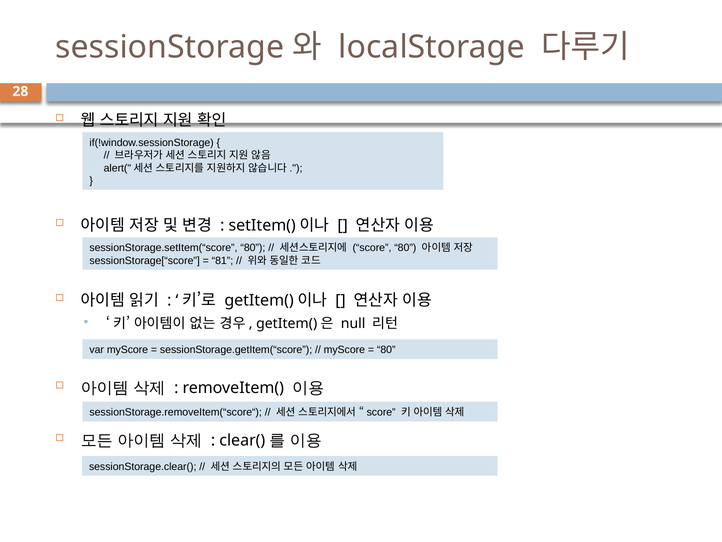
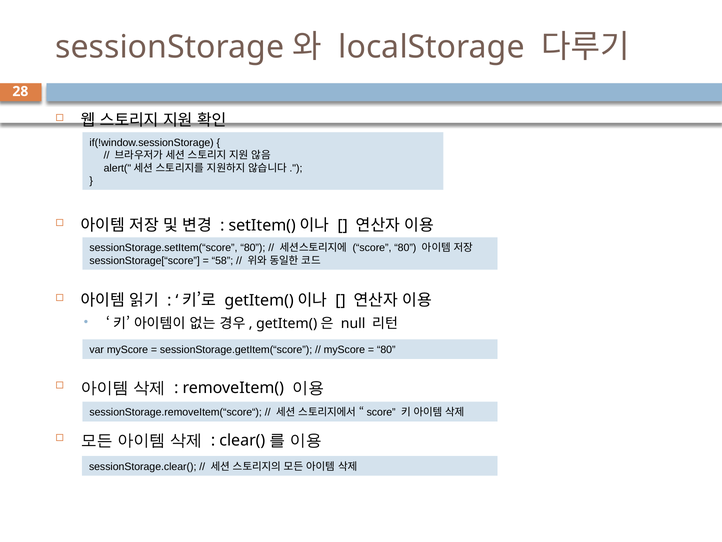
81: 81 -> 58 (222, 260)
